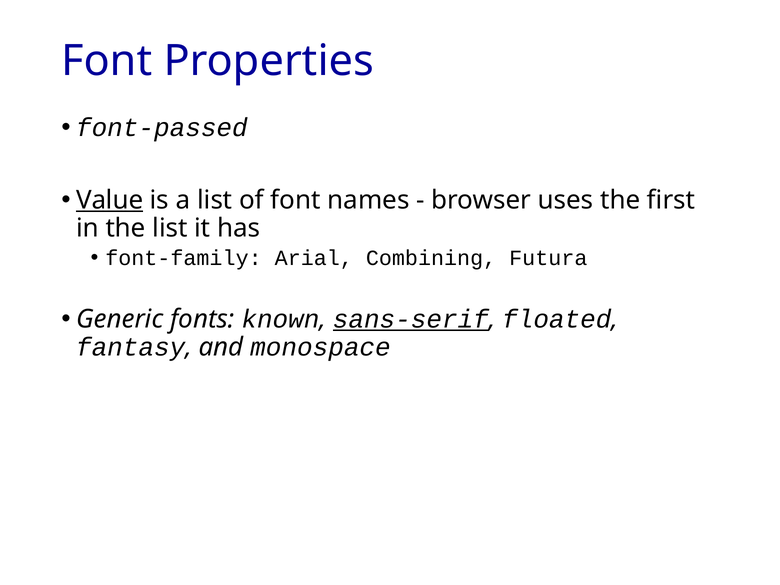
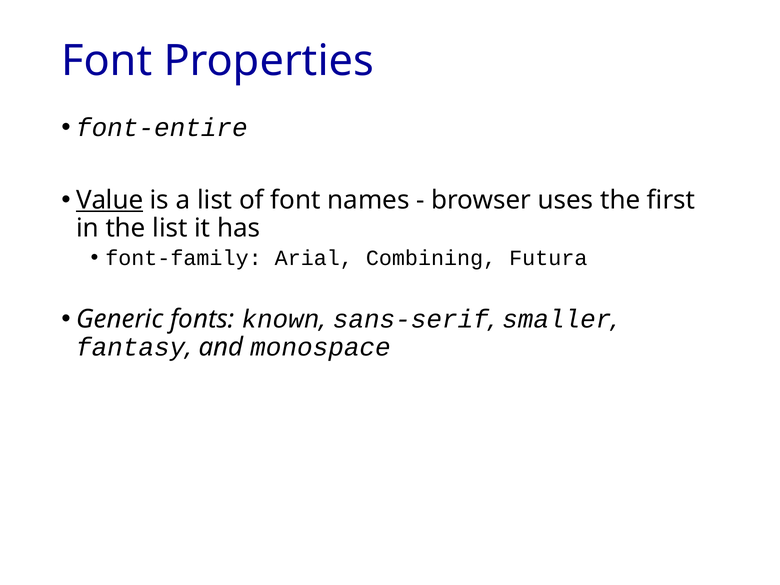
font-passed: font-passed -> font-entire (162, 128)
sans-serif underline: present -> none (411, 319)
floated: floated -> smaller (557, 319)
